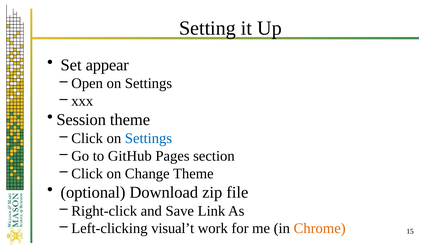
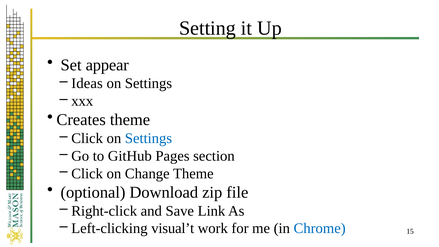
Open: Open -> Ideas (87, 83)
Session: Session -> Creates (81, 120)
Chrome colour: orange -> blue (320, 228)
